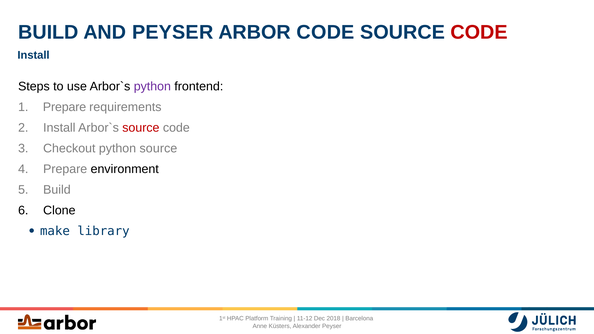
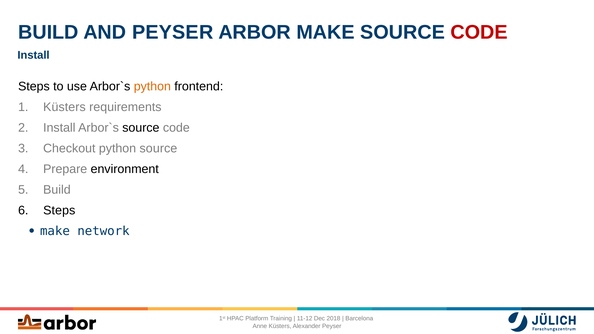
ARBOR CODE: CODE -> MAKE (326, 32)
python colour: purple -> orange (152, 87)
Prepare: Prepare -> Küsters (64, 107)
source colour: red -> black (141, 128)
Clone: Clone -> Steps (59, 210)
library: library -> network (103, 231)
